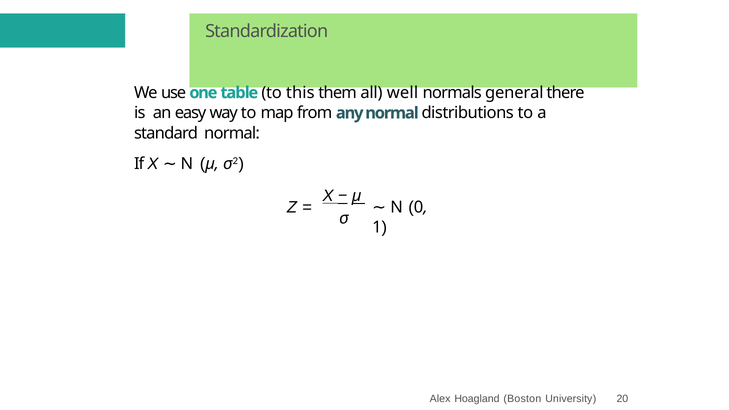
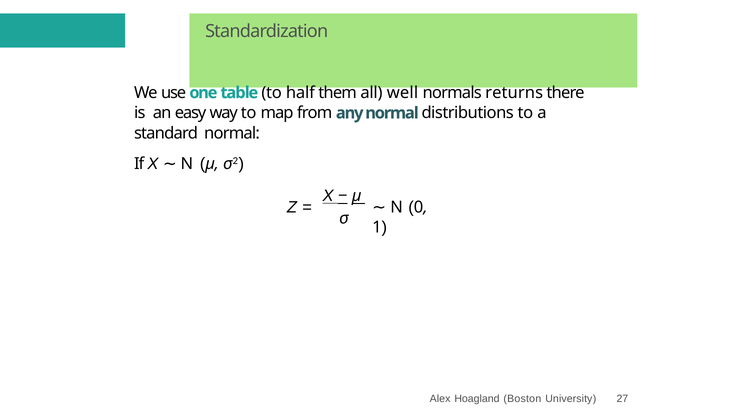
this: this -> half (300, 93)
general: general -> returns (514, 93)
20: 20 -> 27 (622, 399)
